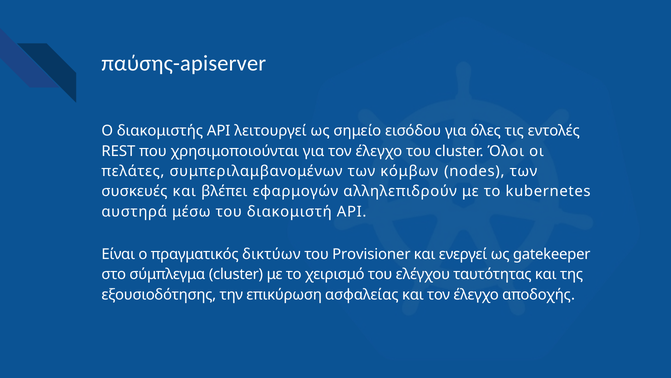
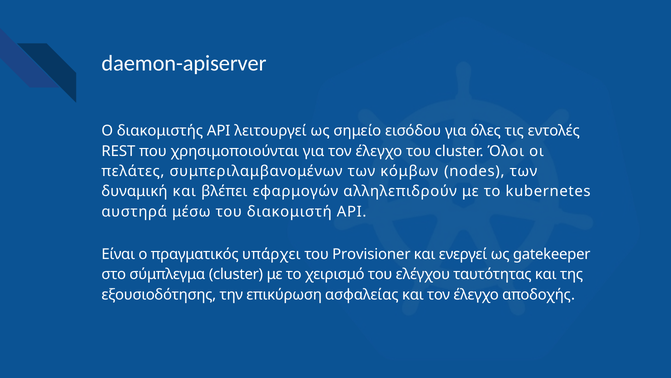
παύσης-apiserver: παύσης-apiserver -> daemon-apiserver (184, 63)
συσκευές: συσκευές -> δυναμική (134, 191)
δικτύων: δικτύων -> υπάρχει (271, 254)
